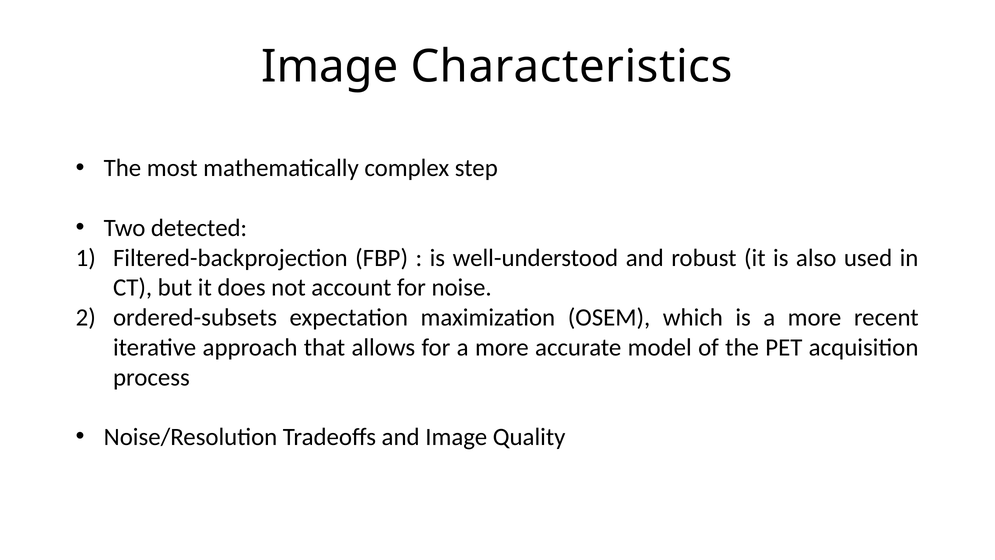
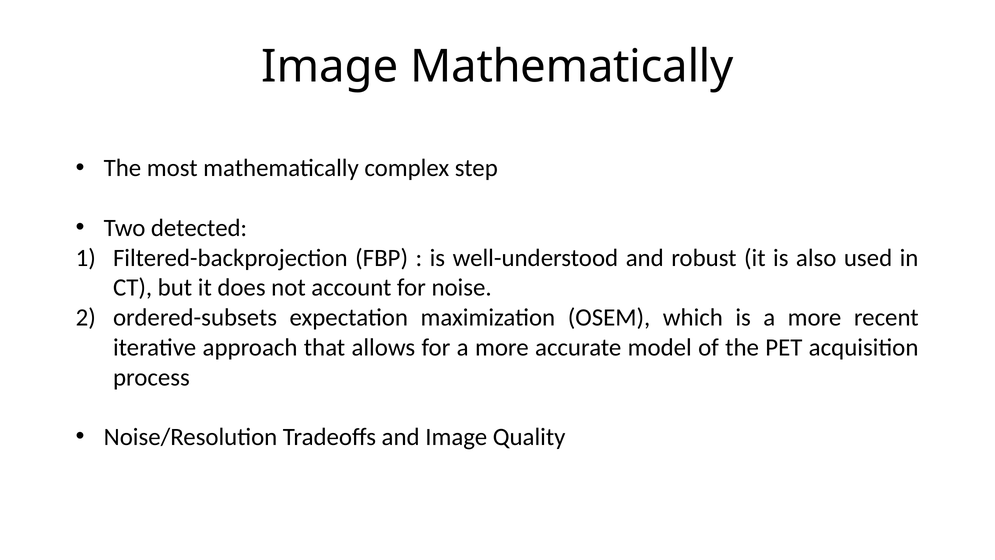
Image Characteristics: Characteristics -> Mathematically (572, 67)
